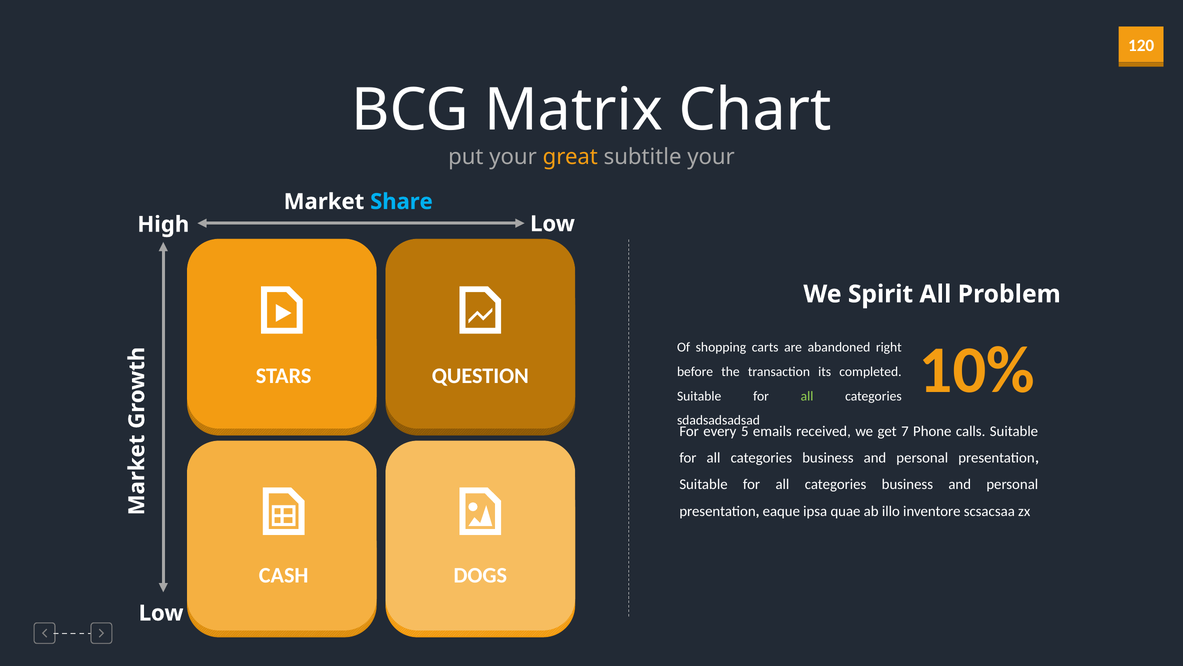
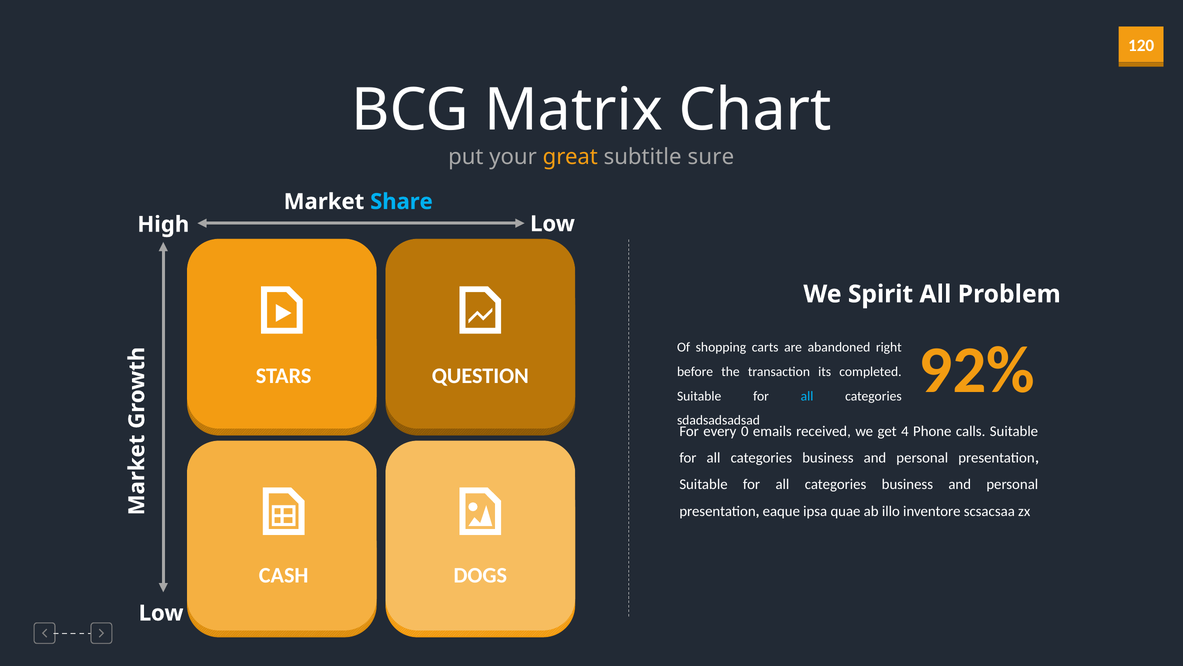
subtitle your: your -> sure (711, 157)
10%: 10% -> 92% (977, 370)
all colour: light green -> light blue (807, 396)
5: 5 -> 0 (745, 431)
7: 7 -> 4 (905, 431)
